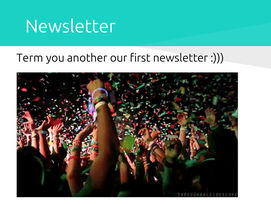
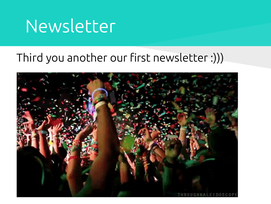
Term: Term -> Third (30, 58)
